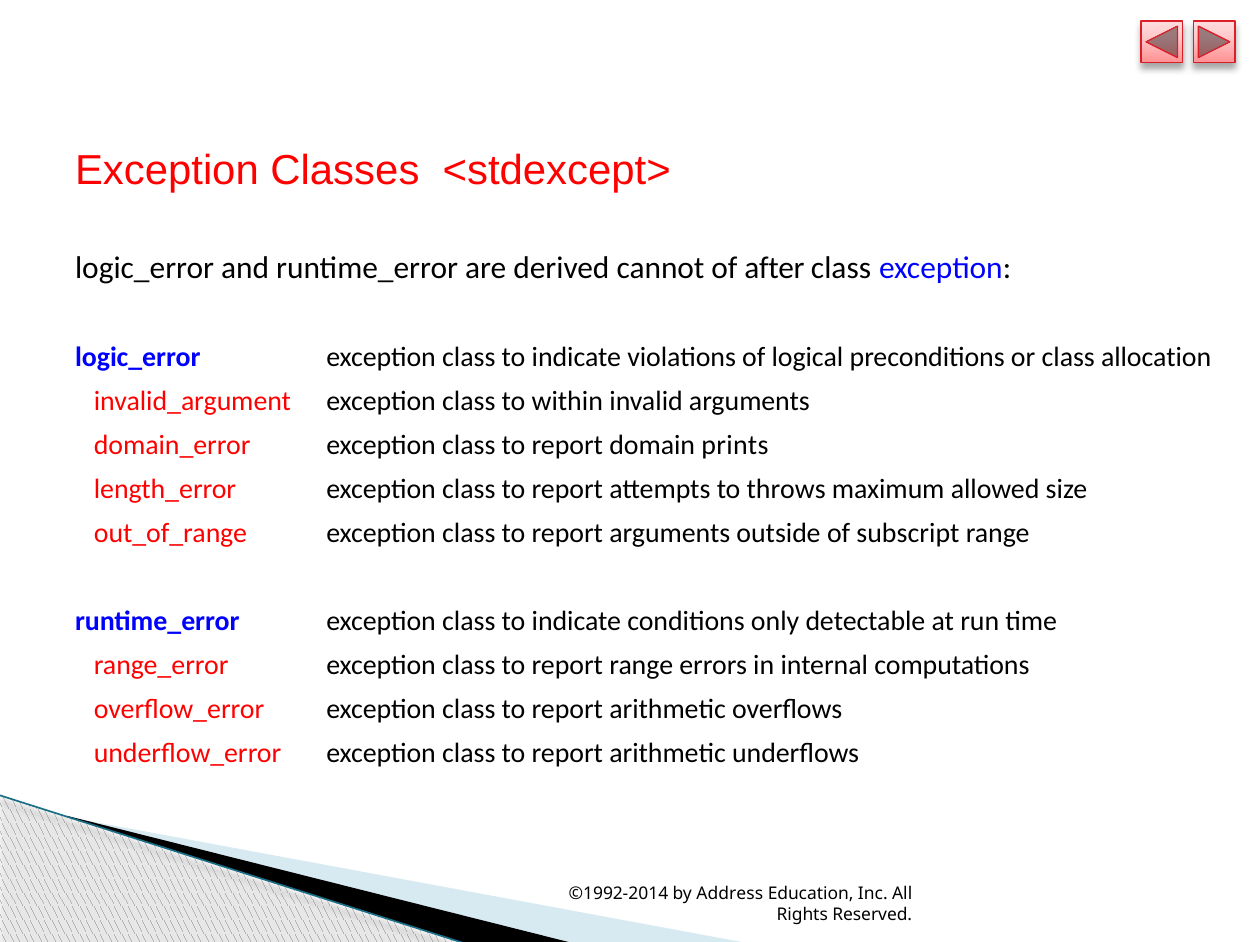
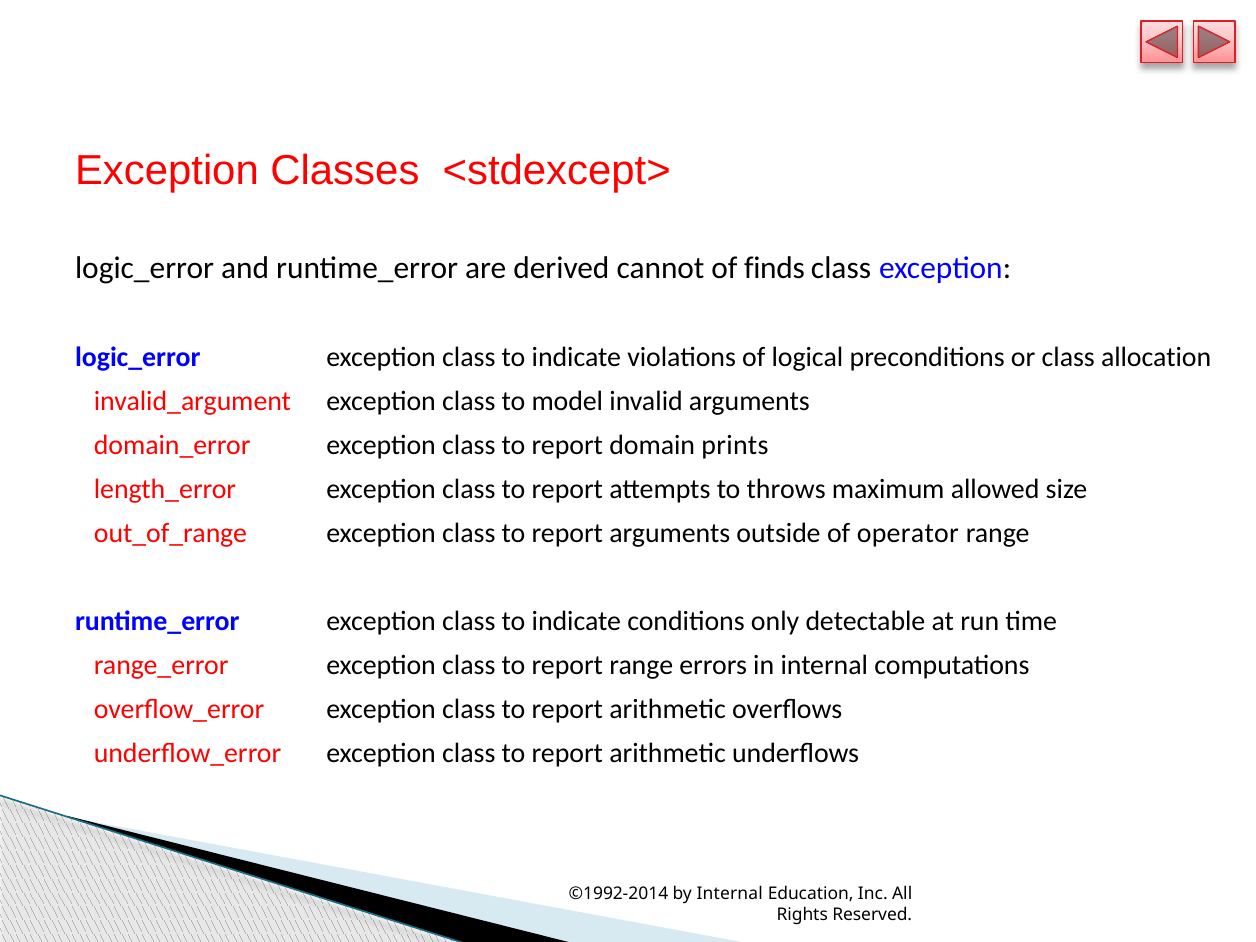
after: after -> finds (774, 268)
within: within -> model (567, 402)
subscript: subscript -> operator (908, 534)
by Address: Address -> Internal (730, 894)
